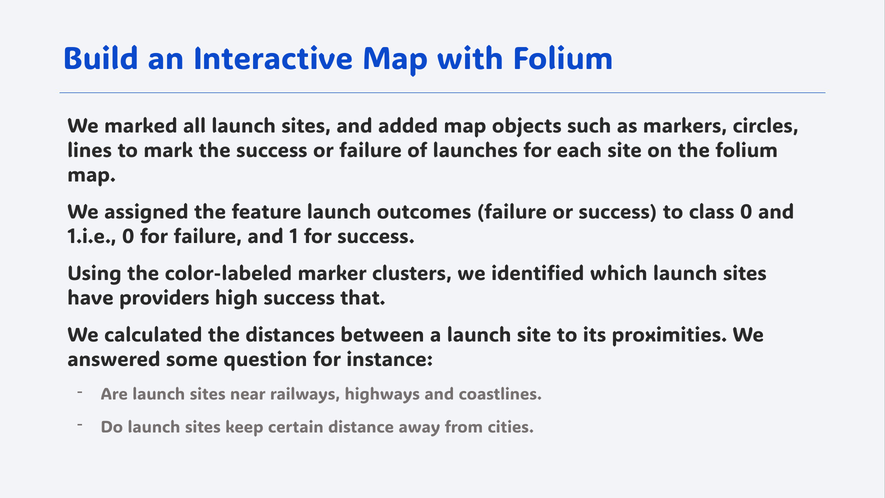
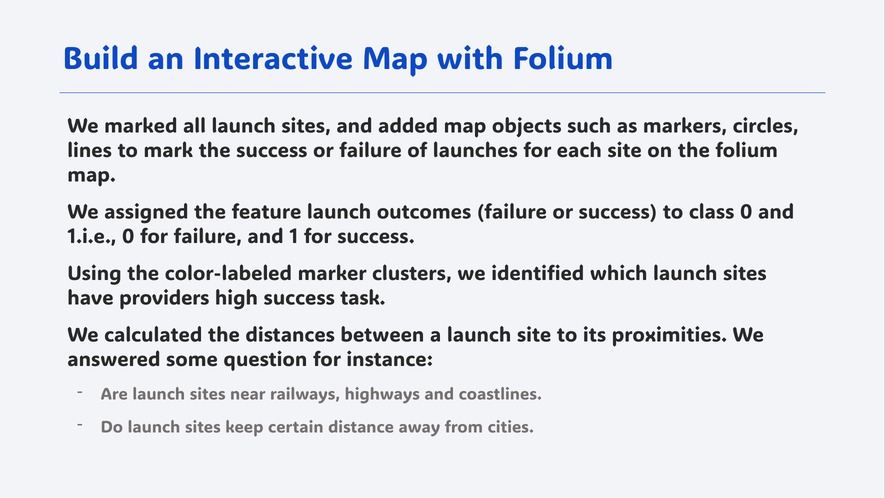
that: that -> task (363, 298)
